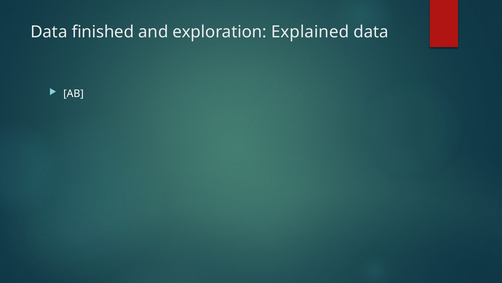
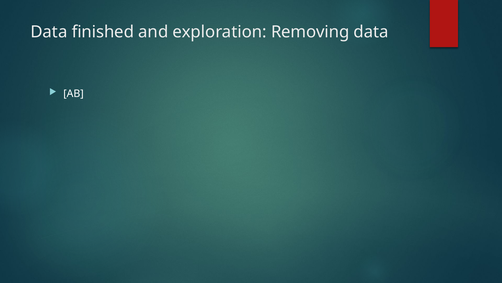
Explained: Explained -> Removing (310, 32)
